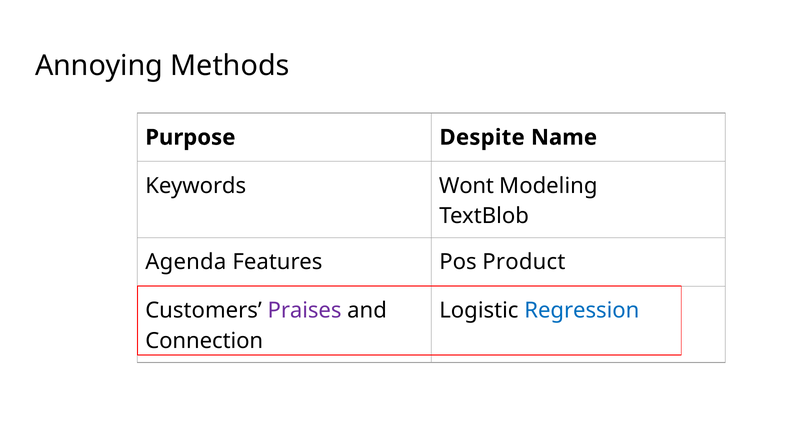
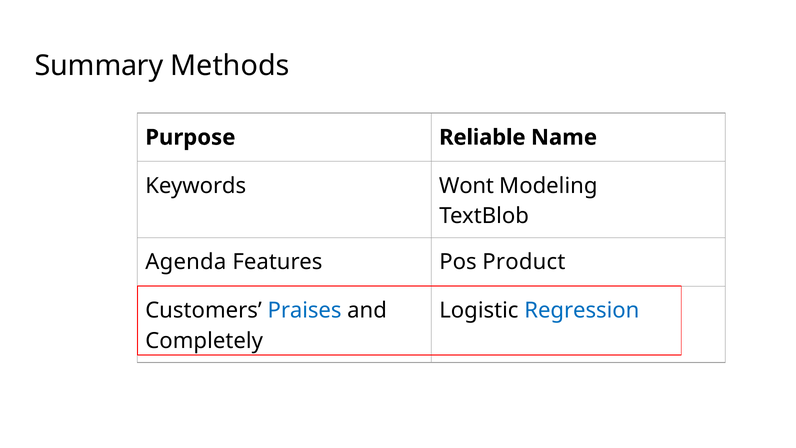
Annoying: Annoying -> Summary (99, 66)
Despite: Despite -> Reliable (482, 137)
Praises colour: purple -> blue (305, 310)
Connection: Connection -> Completely (204, 341)
